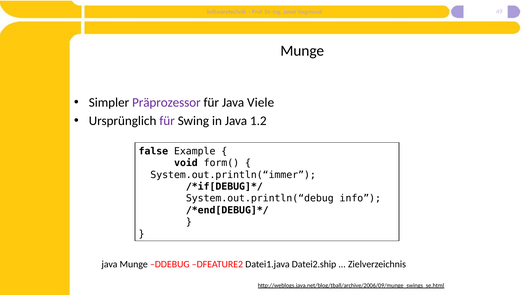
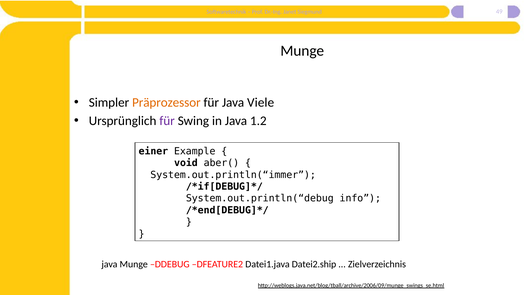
Präprozessor colour: purple -> orange (166, 102)
false: false -> einer (153, 151)
form(: form( -> aber( (221, 163)
